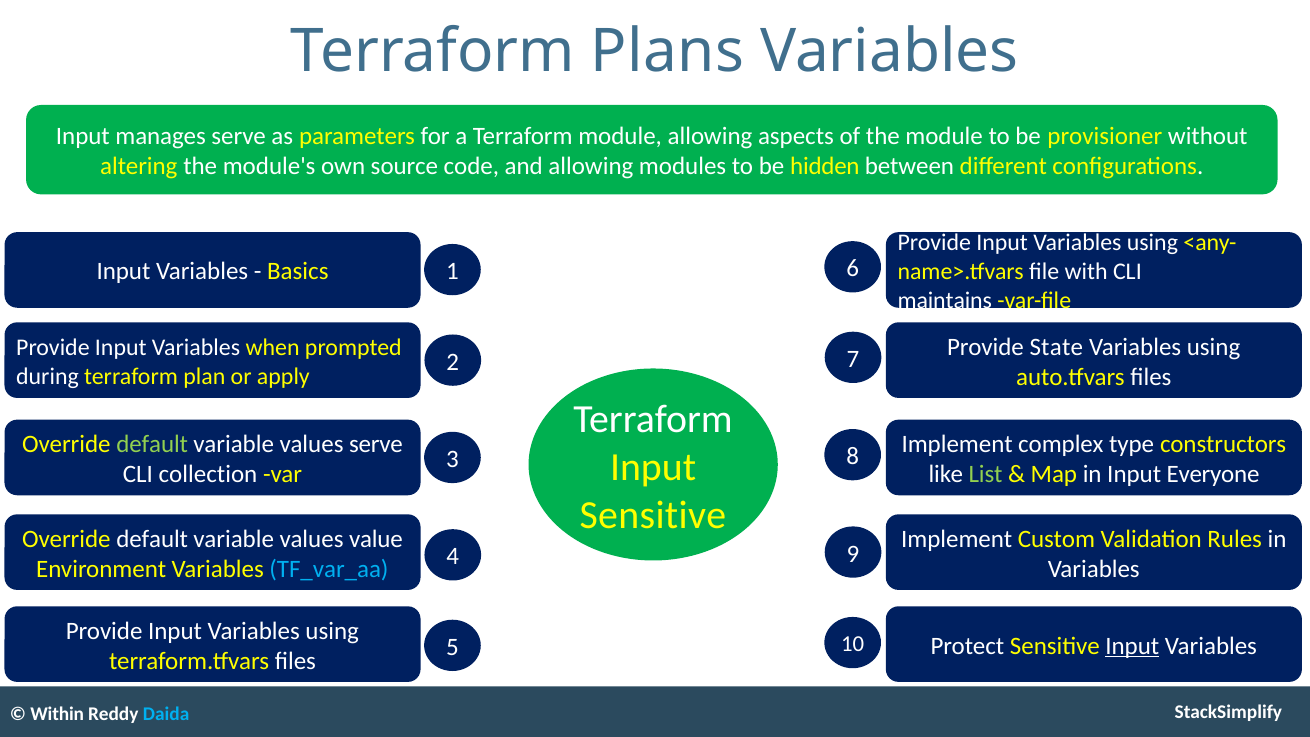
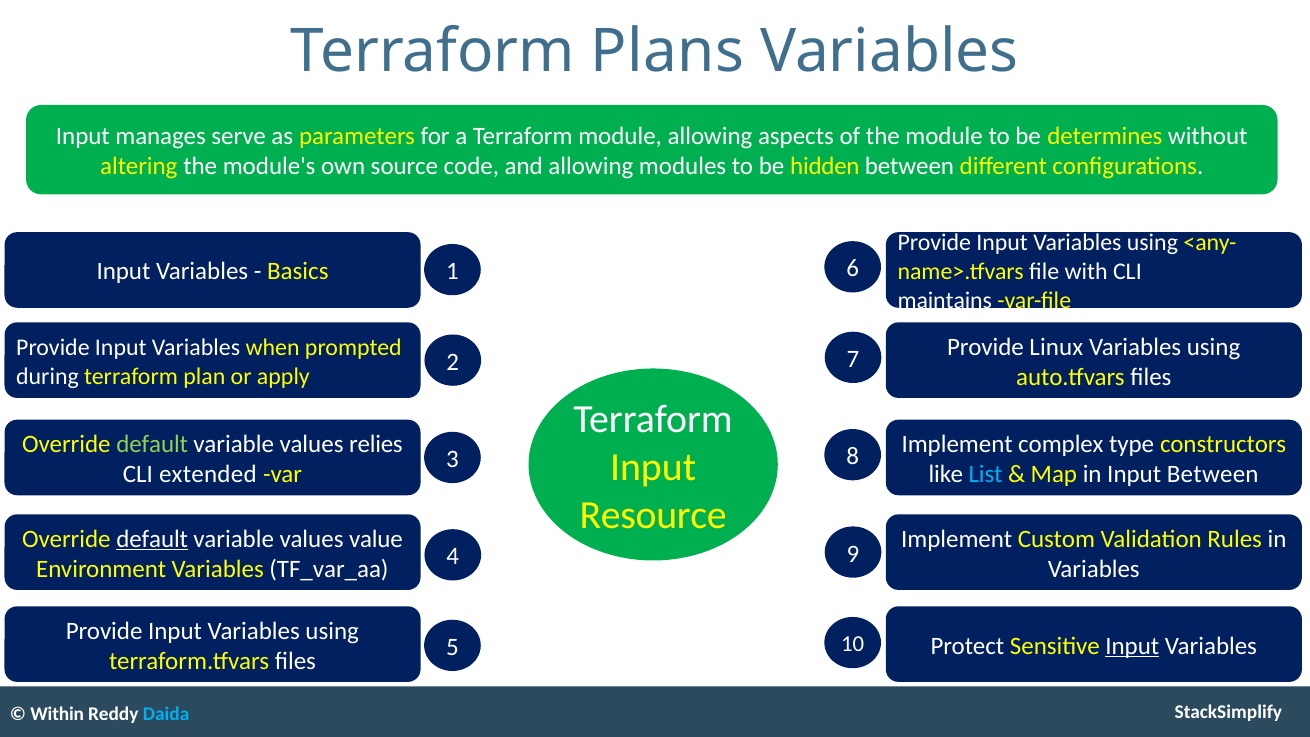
provisioner: provisioner -> determines (1105, 136)
State: State -> Linux (1056, 347)
values serve: serve -> relies (376, 444)
collection: collection -> extended (208, 474)
List colour: light green -> light blue (986, 474)
Input Everyone: Everyone -> Between (1213, 474)
Sensitive: Sensitive -> Resource (653, 515)
default underline: none -> present (152, 539)
TF_var_aa colour: light blue -> white (329, 569)
